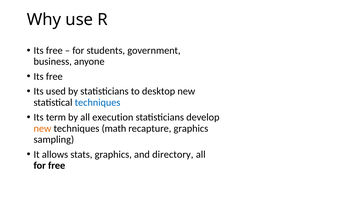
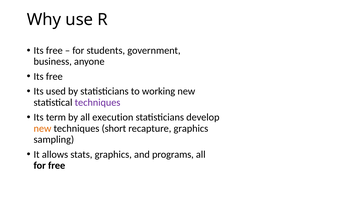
desktop: desktop -> working (159, 91)
techniques colour: blue -> purple (98, 102)
math: math -> short (114, 128)
directory: directory -> programs (173, 154)
